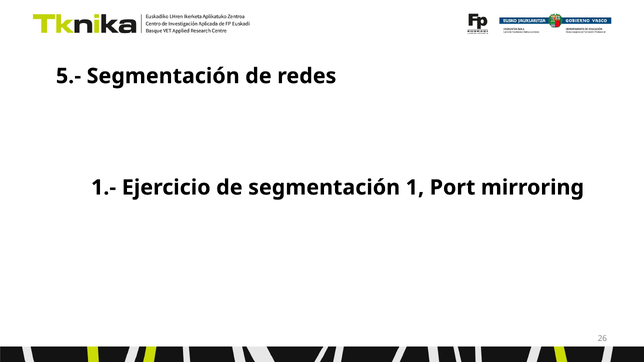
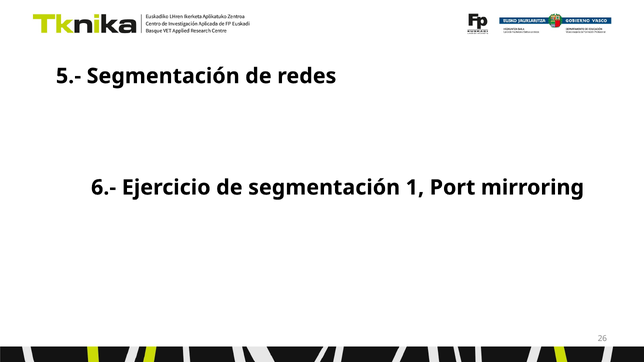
1.-: 1.- -> 6.- (104, 188)
